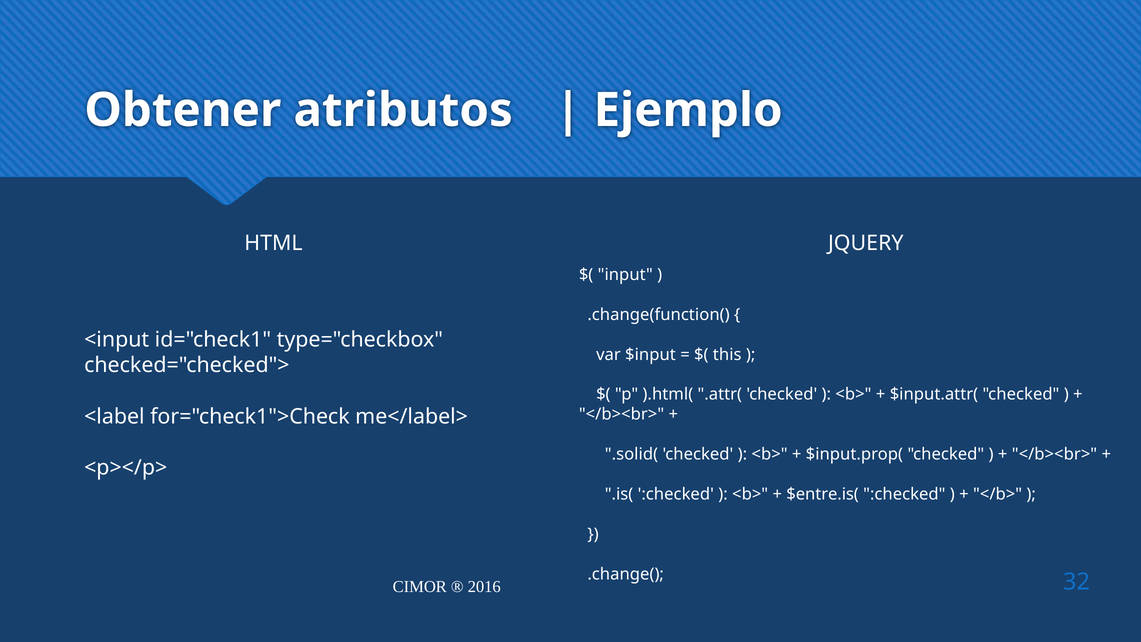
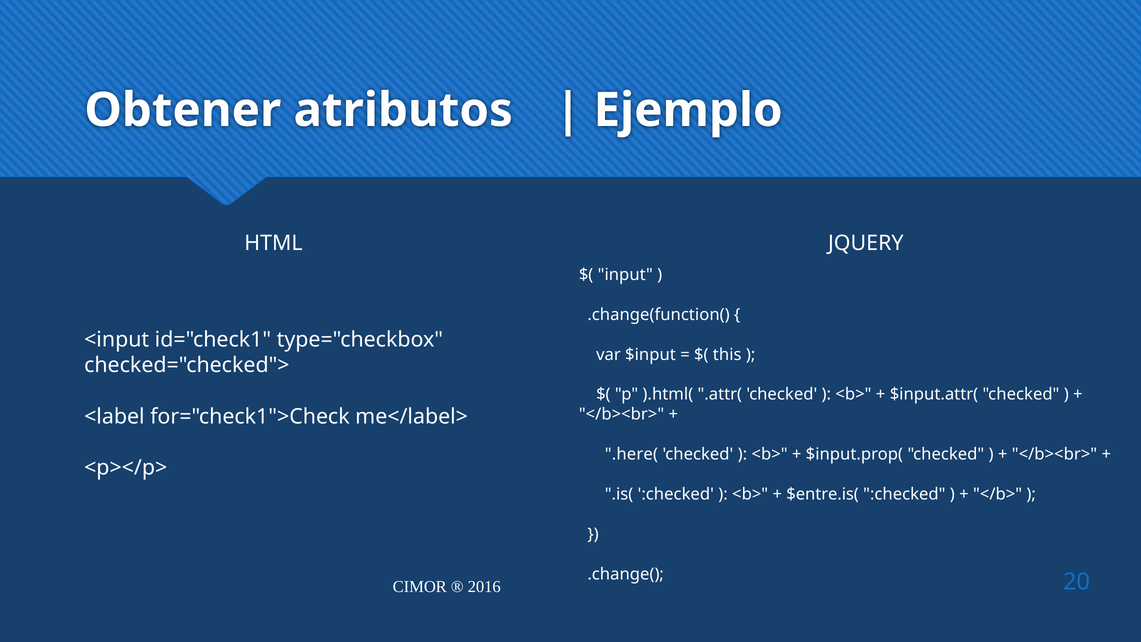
.solid(: .solid( -> .here( (631, 454)
32: 32 -> 20 (1076, 582)
